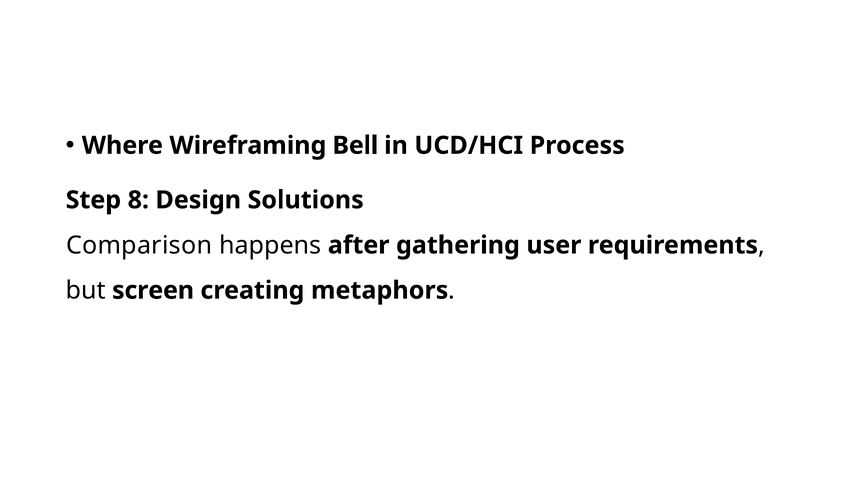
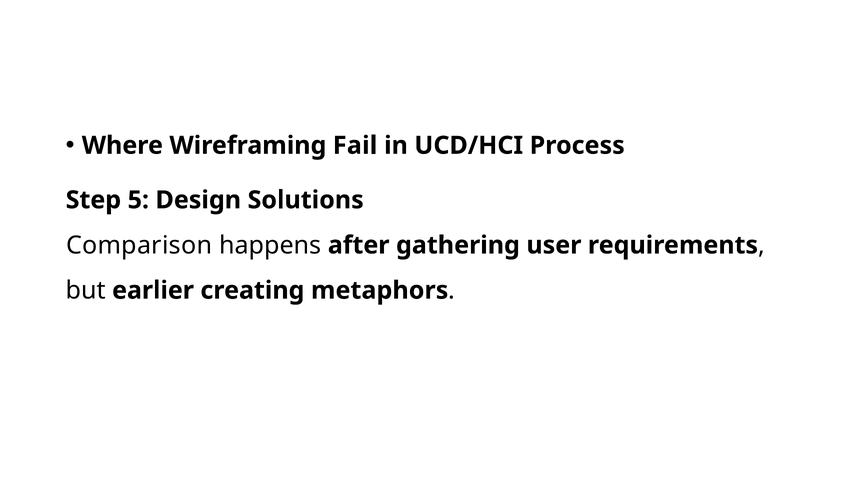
Bell: Bell -> Fail (355, 146)
8: 8 -> 5 (138, 200)
screen: screen -> earlier (153, 291)
